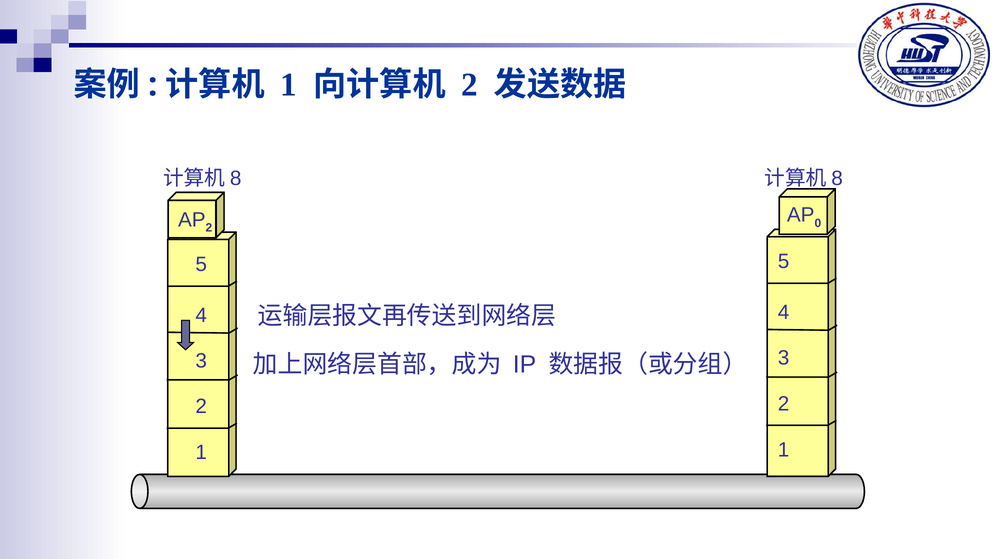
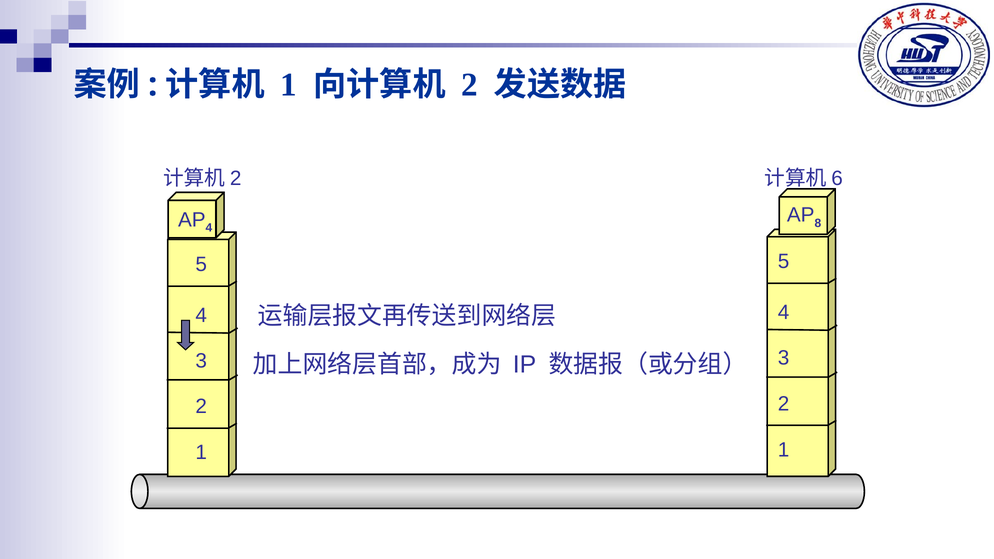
8: 8 -> 2 (236, 178)
8: 8 -> 6 (837, 178)
0: 0 -> 8 (818, 223)
2: 2 -> 4 (209, 228)
